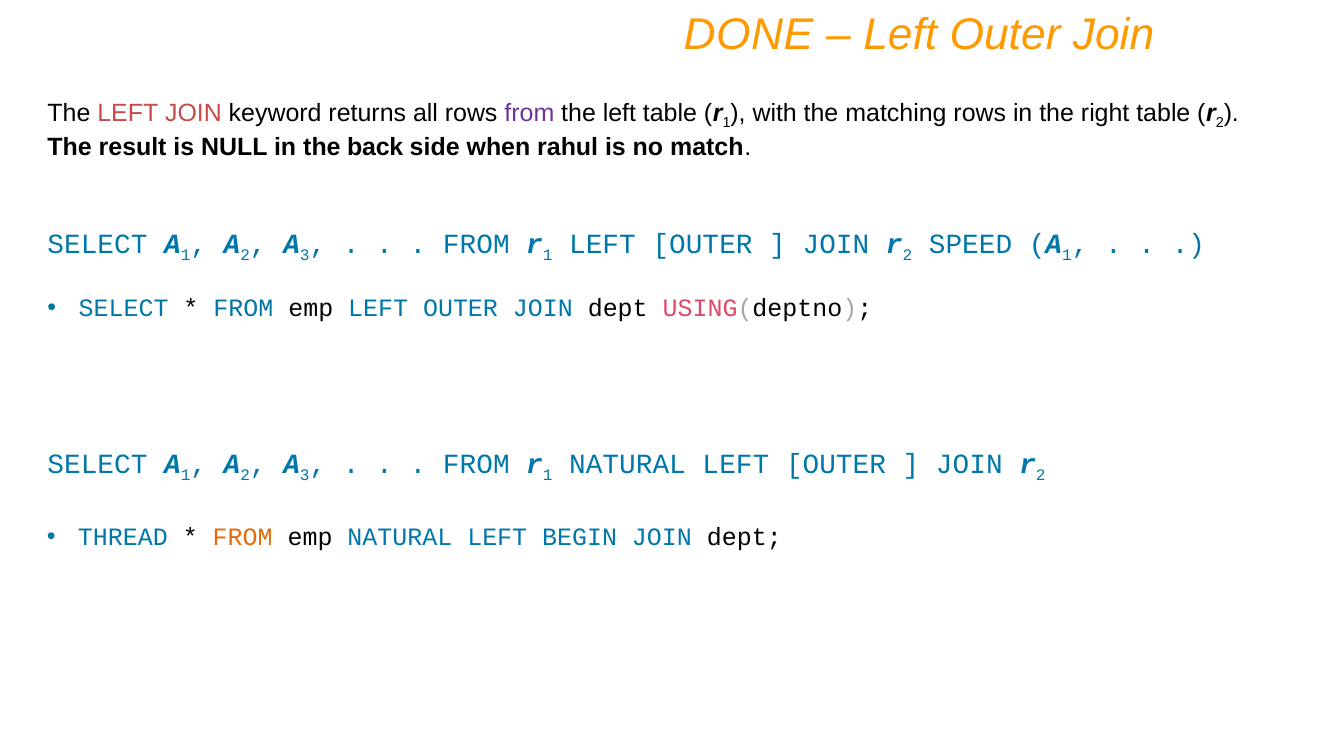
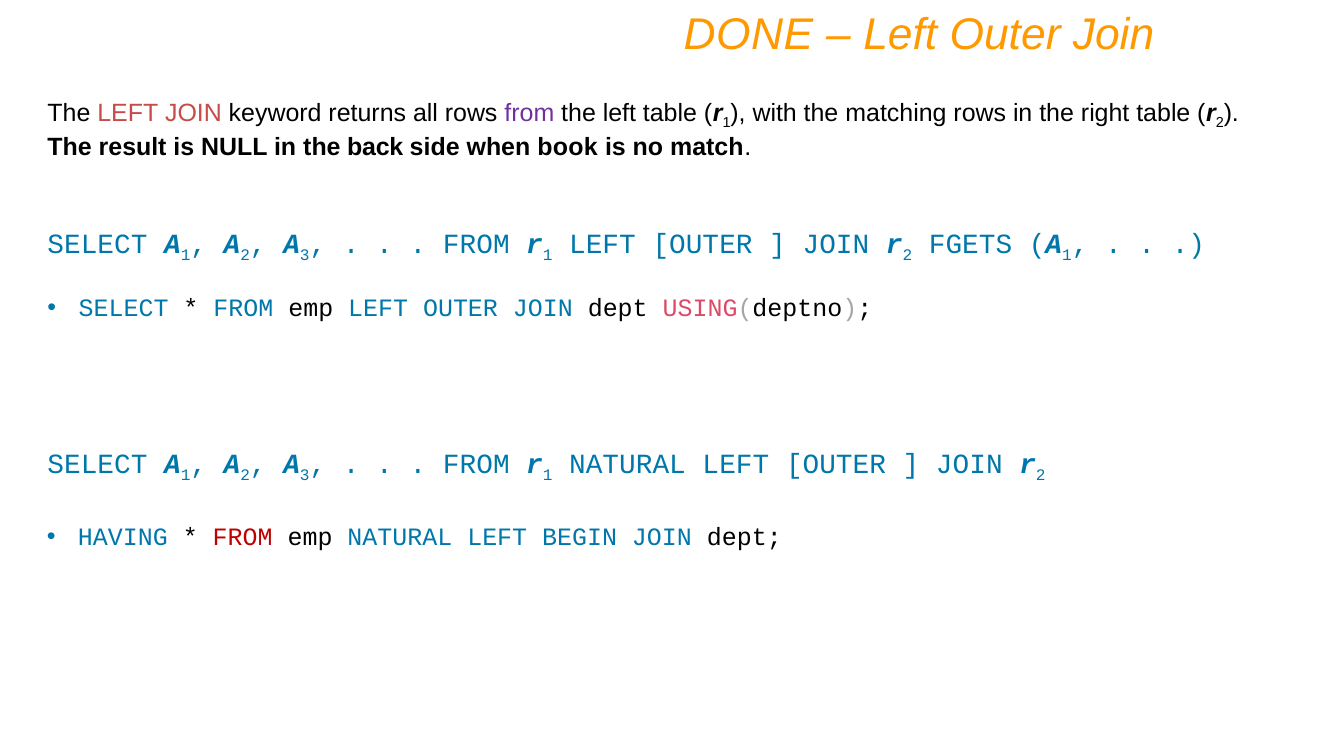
rahul: rahul -> book (568, 147)
SPEED: SPEED -> FGETS (971, 244)
THREAD: THREAD -> HAVING (123, 537)
FROM colour: orange -> red (243, 537)
